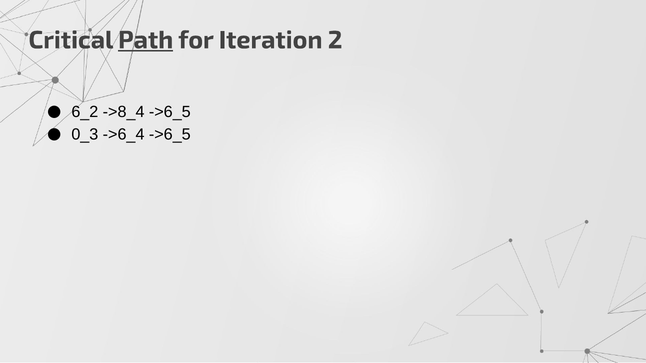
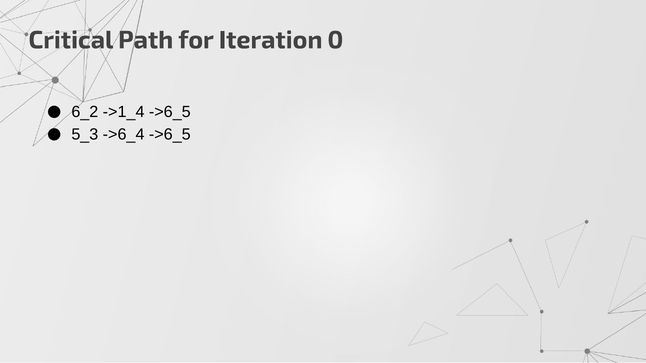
Path underline: present -> none (146, 40)
2: 2 -> 0 (335, 40)
->8_4: ->8_4 -> ->1_4 (124, 112)
0_3: 0_3 -> 5_3 (85, 135)
